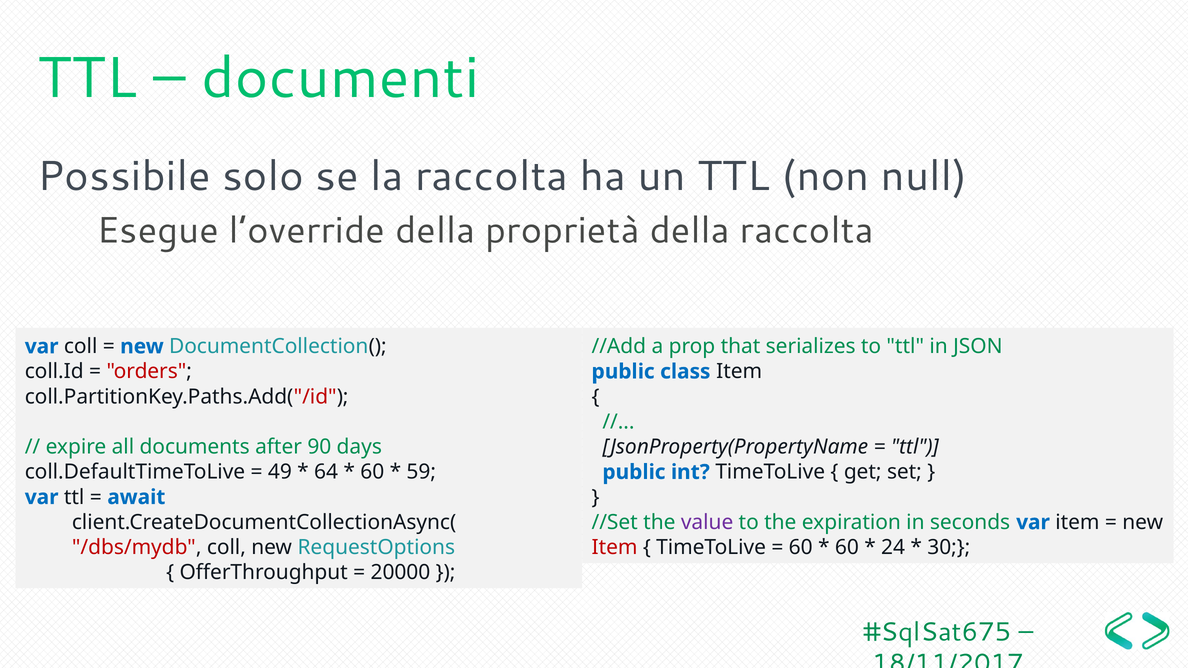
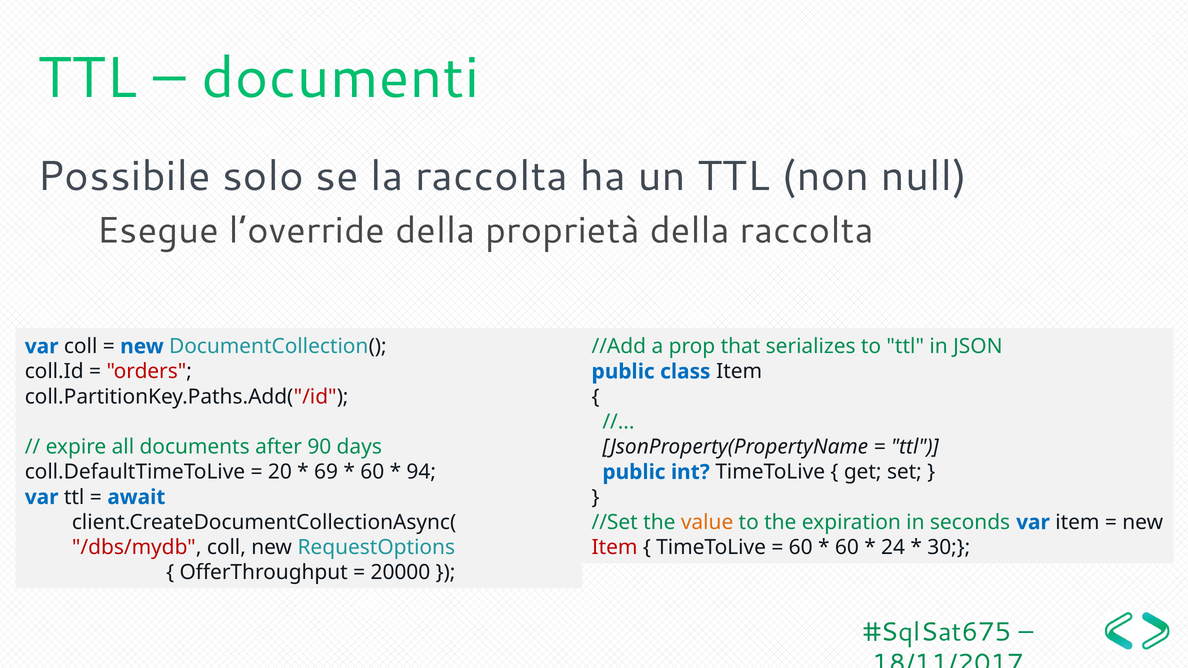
49: 49 -> 20 (280, 472)
64: 64 -> 69 (326, 472)
59: 59 -> 94 (421, 472)
value colour: purple -> orange (707, 523)
